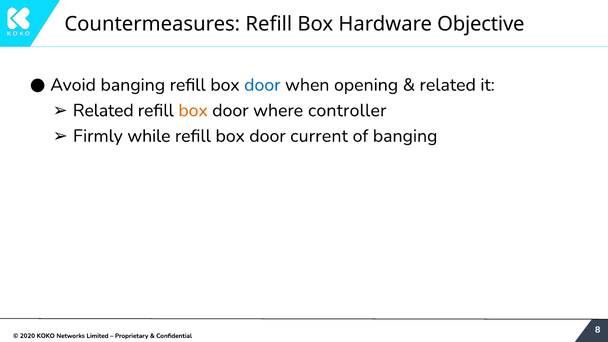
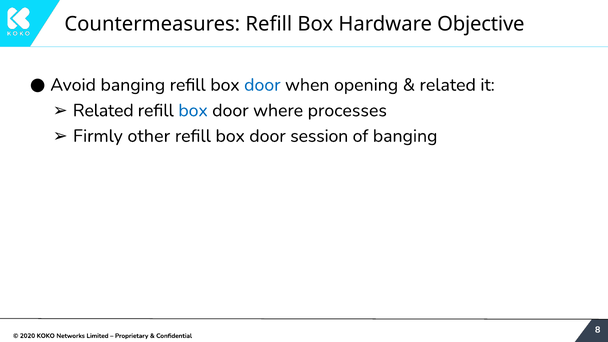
box colour: orange -> blue (193, 110)
controller: controller -> processes (347, 110)
while: while -> other (149, 136)
current: current -> session (319, 136)
